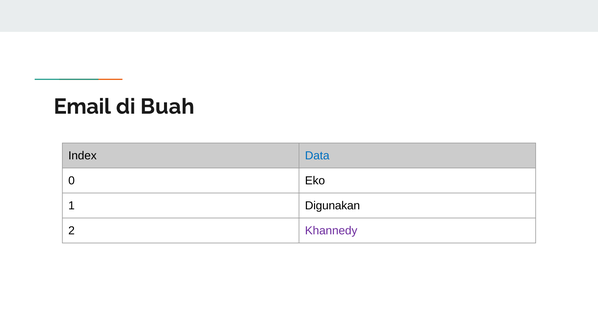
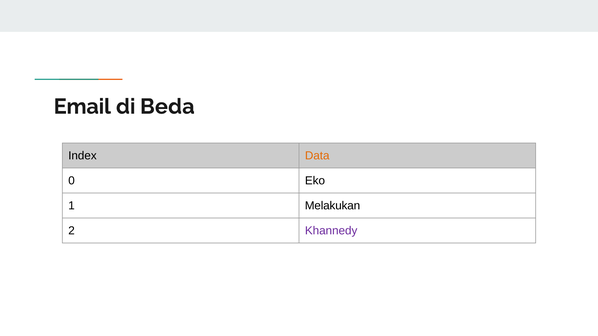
Buah: Buah -> Beda (167, 107)
Data colour: blue -> orange (317, 156)
Digunakan: Digunakan -> Melakukan (332, 206)
